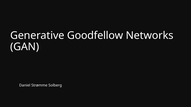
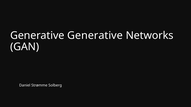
Generative Goodfellow: Goodfellow -> Generative (95, 36)
